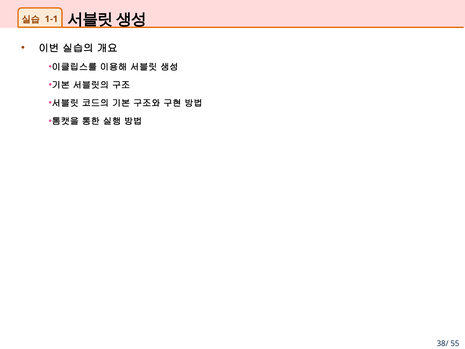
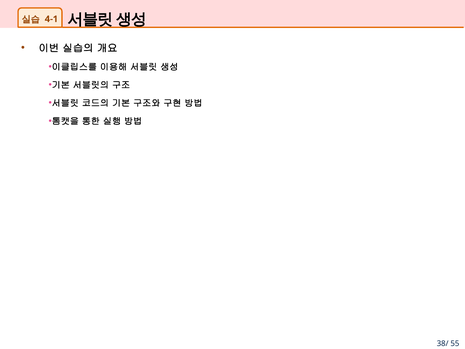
1-1: 1-1 -> 4-1 (51, 19)
